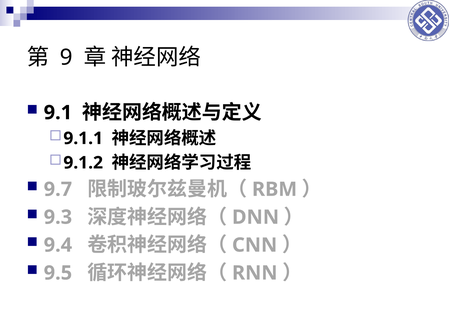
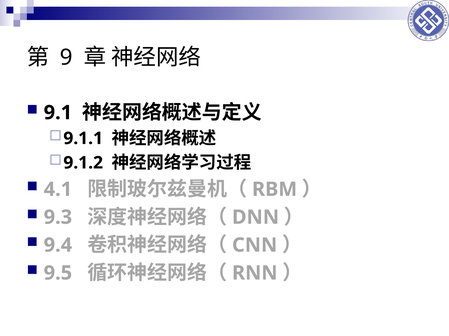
9.7: 9.7 -> 4.1 (58, 190)
